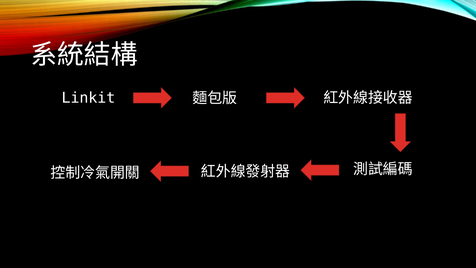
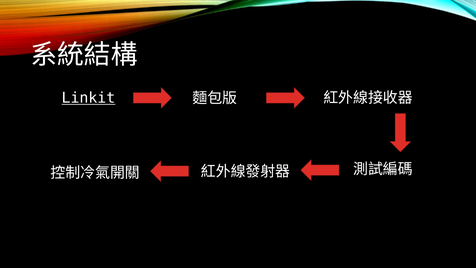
Linkit underline: none -> present (88, 98)
